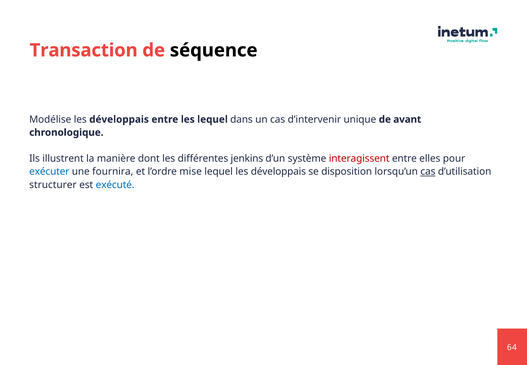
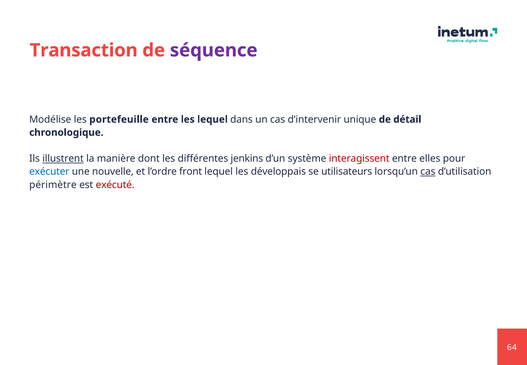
séquence colour: black -> purple (214, 50)
Modélise les développais: développais -> portefeuille (119, 119)
avant: avant -> détail (407, 119)
illustrent underline: none -> present (63, 159)
fournira: fournira -> nouvelle (113, 172)
mise: mise -> front (191, 172)
disposition: disposition -> utilisateurs (347, 172)
structurer: structurer -> périmètre (53, 185)
exécuté colour: blue -> red (115, 185)
